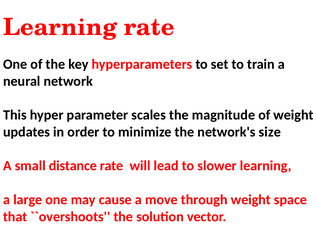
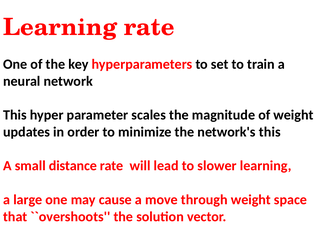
network's size: size -> this (270, 132)
